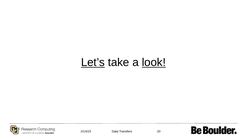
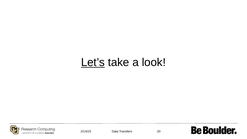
look underline: present -> none (154, 62)
